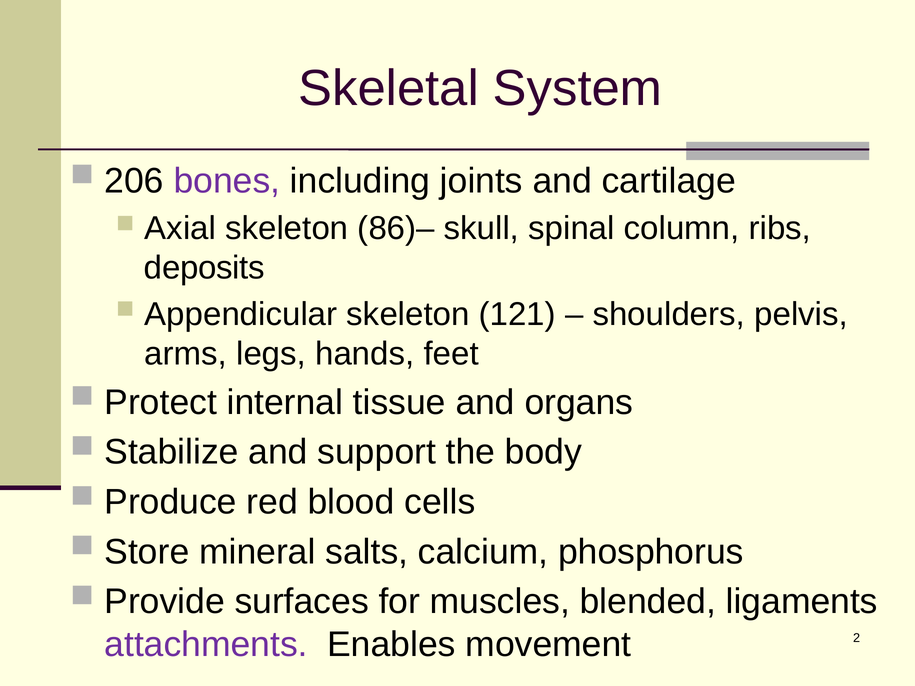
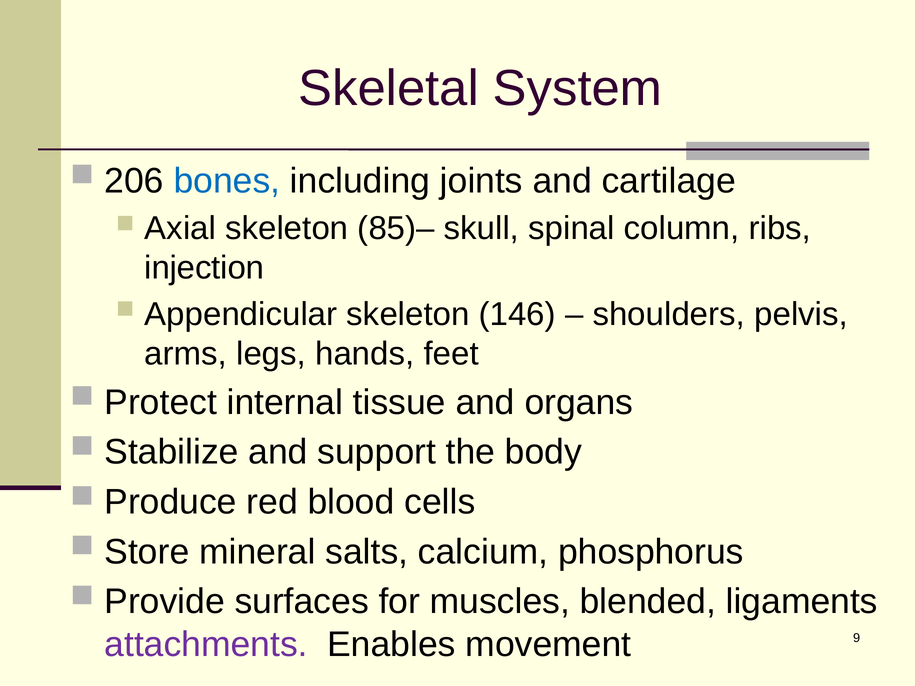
bones colour: purple -> blue (227, 181)
86)–: 86)– -> 85)– (396, 229)
deposits: deposits -> injection (204, 268)
121: 121 -> 146 (517, 314)
2: 2 -> 9 (857, 638)
